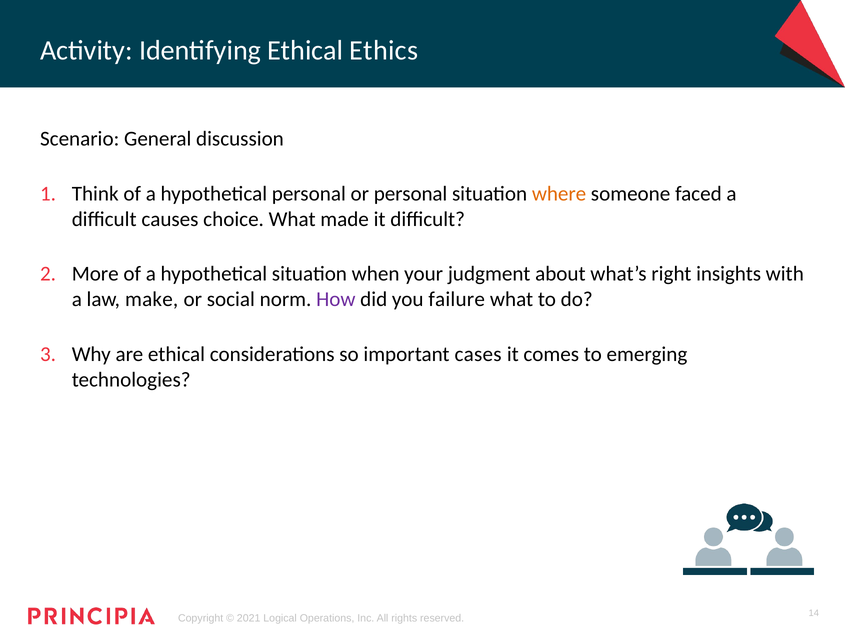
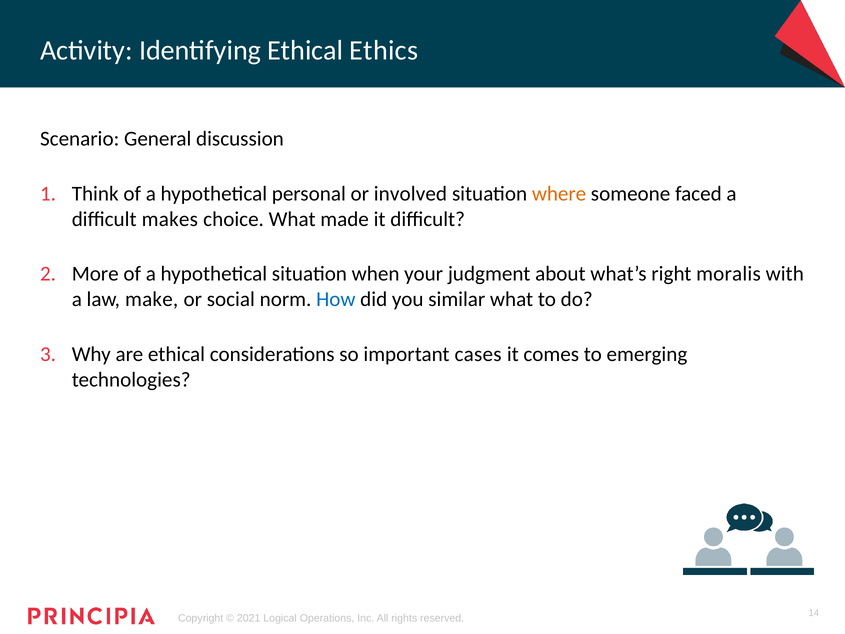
or personal: personal -> involved (410, 194)
causes: causes -> makes (170, 219)
insights: insights -> moralis (728, 274)
How colour: purple -> blue (336, 299)
failure: failure -> similar (457, 299)
